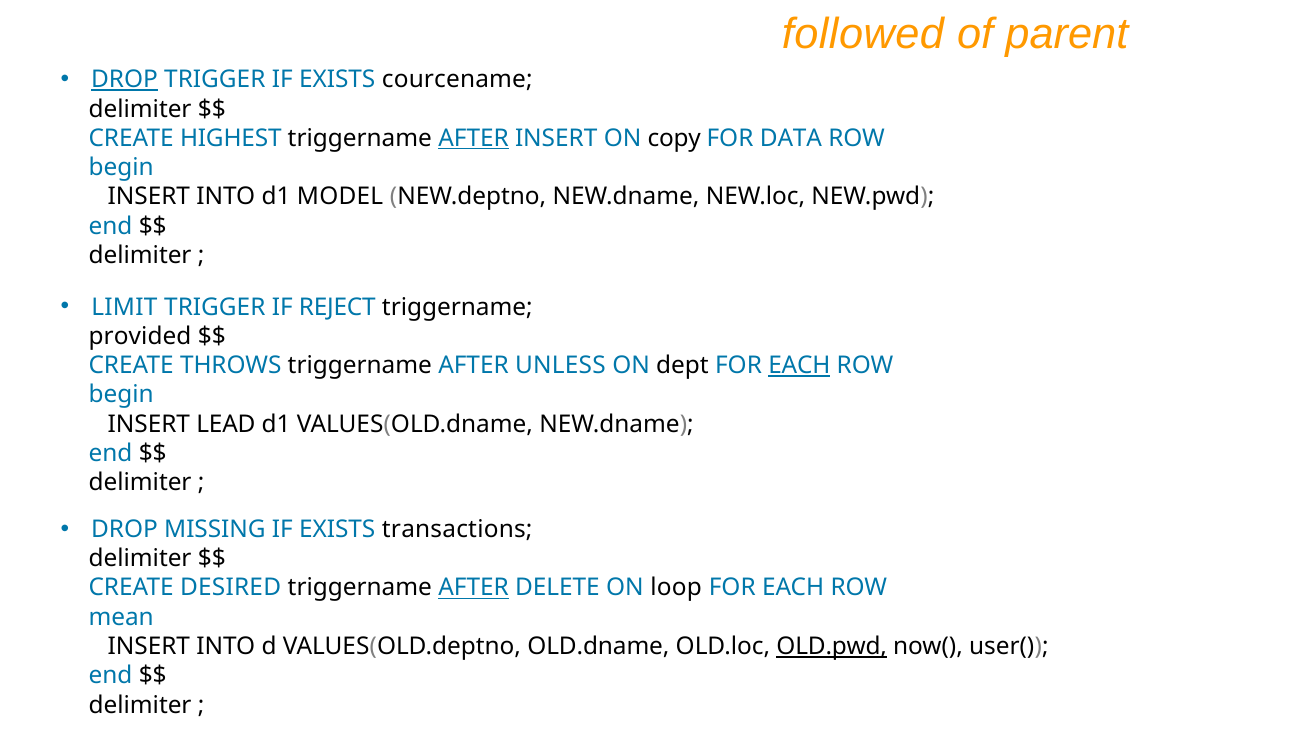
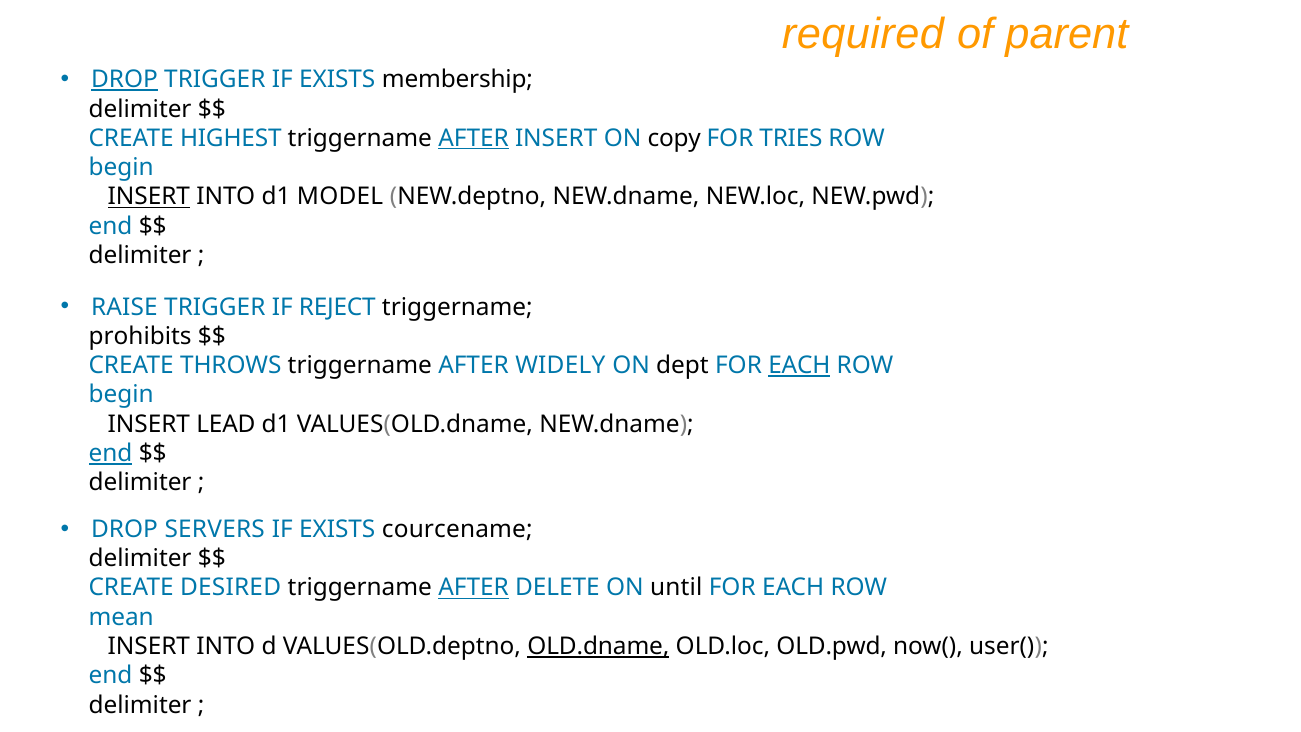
followed: followed -> required (863, 34)
courcename: courcename -> membership (457, 80)
DATA: DATA -> TRIES (791, 138)
INSERT underline: none -> present (149, 197)
LIMIT: LIMIT -> RAISE (124, 307)
provided: provided -> prohibits (140, 336)
UNLESS: UNLESS -> WIDELY (560, 365)
end underline: none -> present (111, 453)
MISSING: MISSING -> SERVERS (215, 529)
transactions: transactions -> courcename (457, 529)
loop: loop -> until (676, 588)
OLD.dname underline: none -> present (598, 646)
OLD.pwd underline: present -> none (832, 646)
